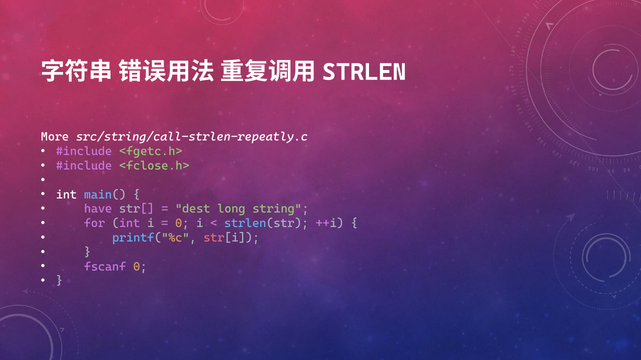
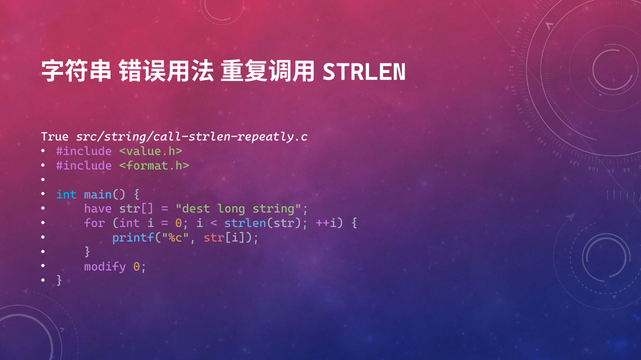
More: More -> True (55, 137)
<fgetc.h>: <fgetc.h> -> <value.h> (151, 152)
<fclose.h>: <fclose.h> -> <format.h> (154, 166)
int colour: white -> light blue (66, 195)
fscanf: fscanf -> modify (105, 267)
